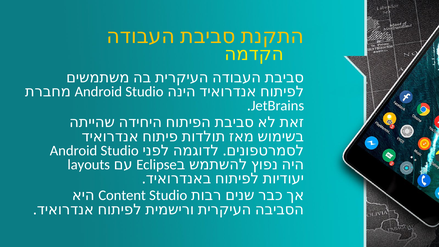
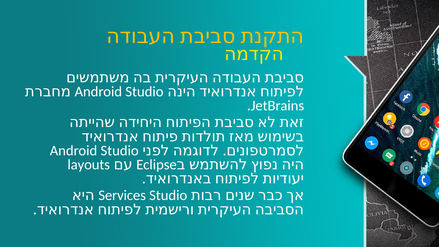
Content: Content -> Services (122, 195)
